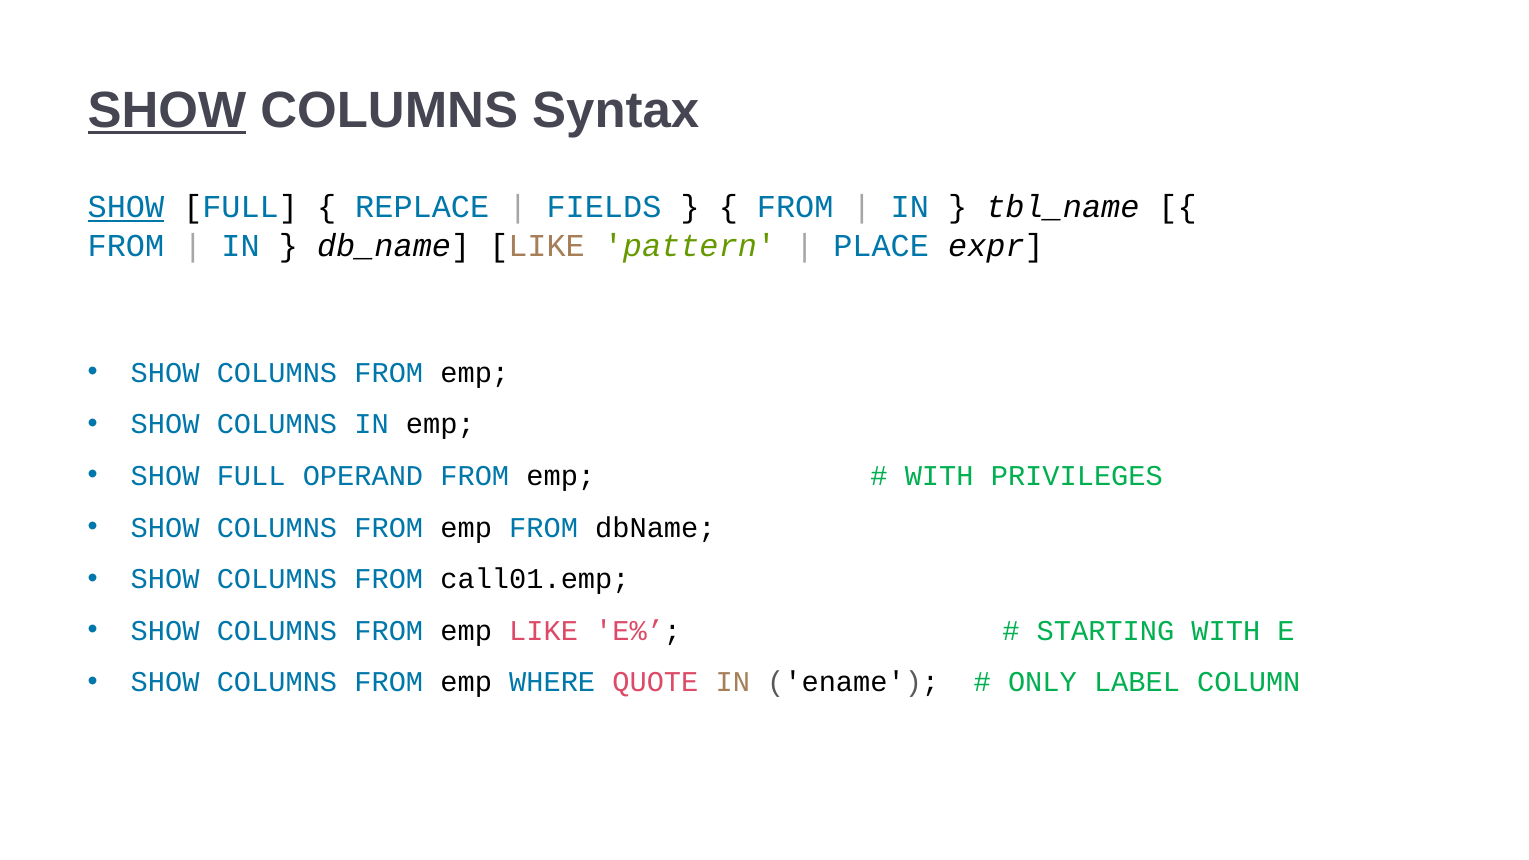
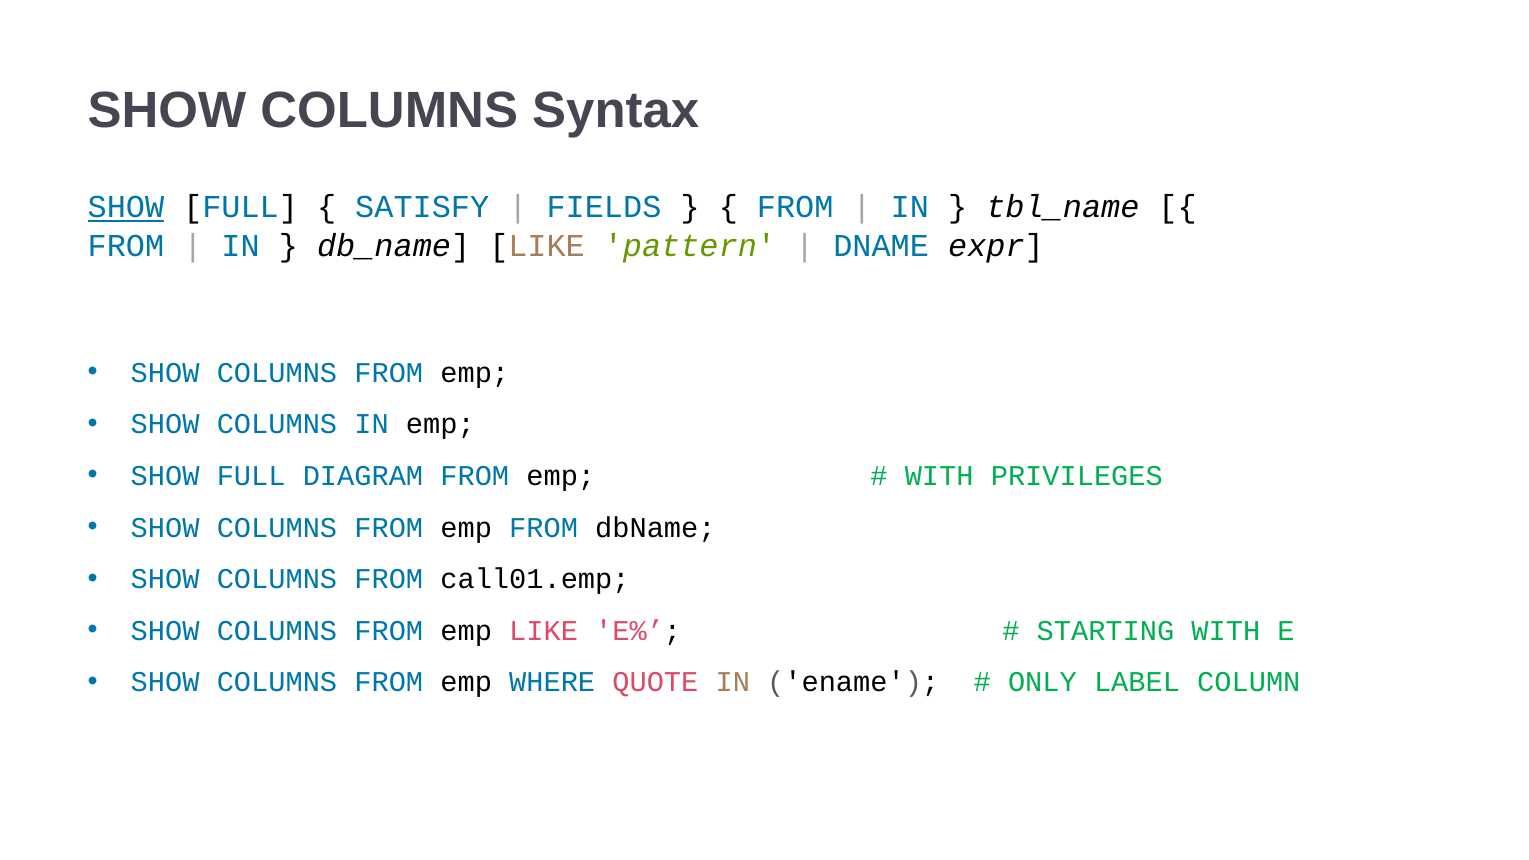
SHOW underline: present -> none (167, 111)
REPLACE: REPLACE -> SATISFY (422, 207)
PLACE: PLACE -> DNAME (881, 246)
OPERAND: OPERAND -> DIAGRAM (363, 476)
